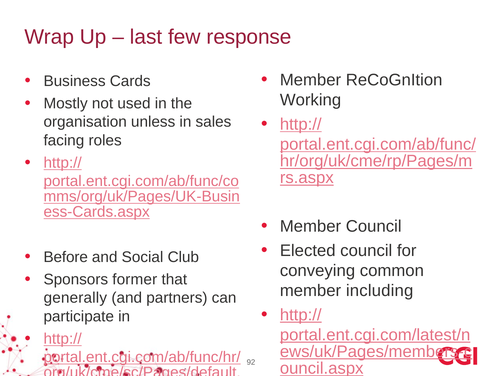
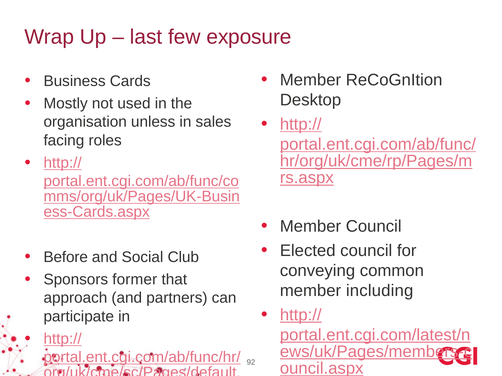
response: response -> exposure (249, 37)
Working: Working -> Desktop (311, 100)
generally: generally -> approach (75, 298)
